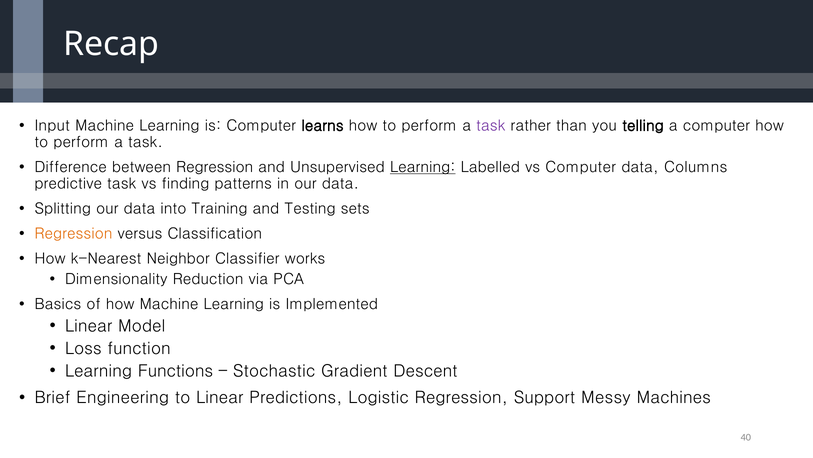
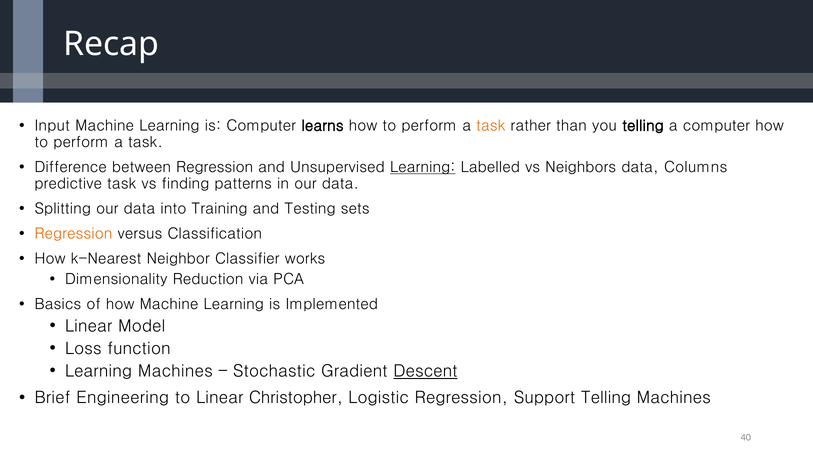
task colour: purple -> orange (491, 126)
vs Computer: Computer -> Neighbors (581, 167)
Learning Functions: Functions -> Machines (175, 371)
Descent underline: none -> present (425, 371)
Predictions: Predictions -> Christopher (296, 397)
Support Messy: Messy -> Telling (606, 397)
